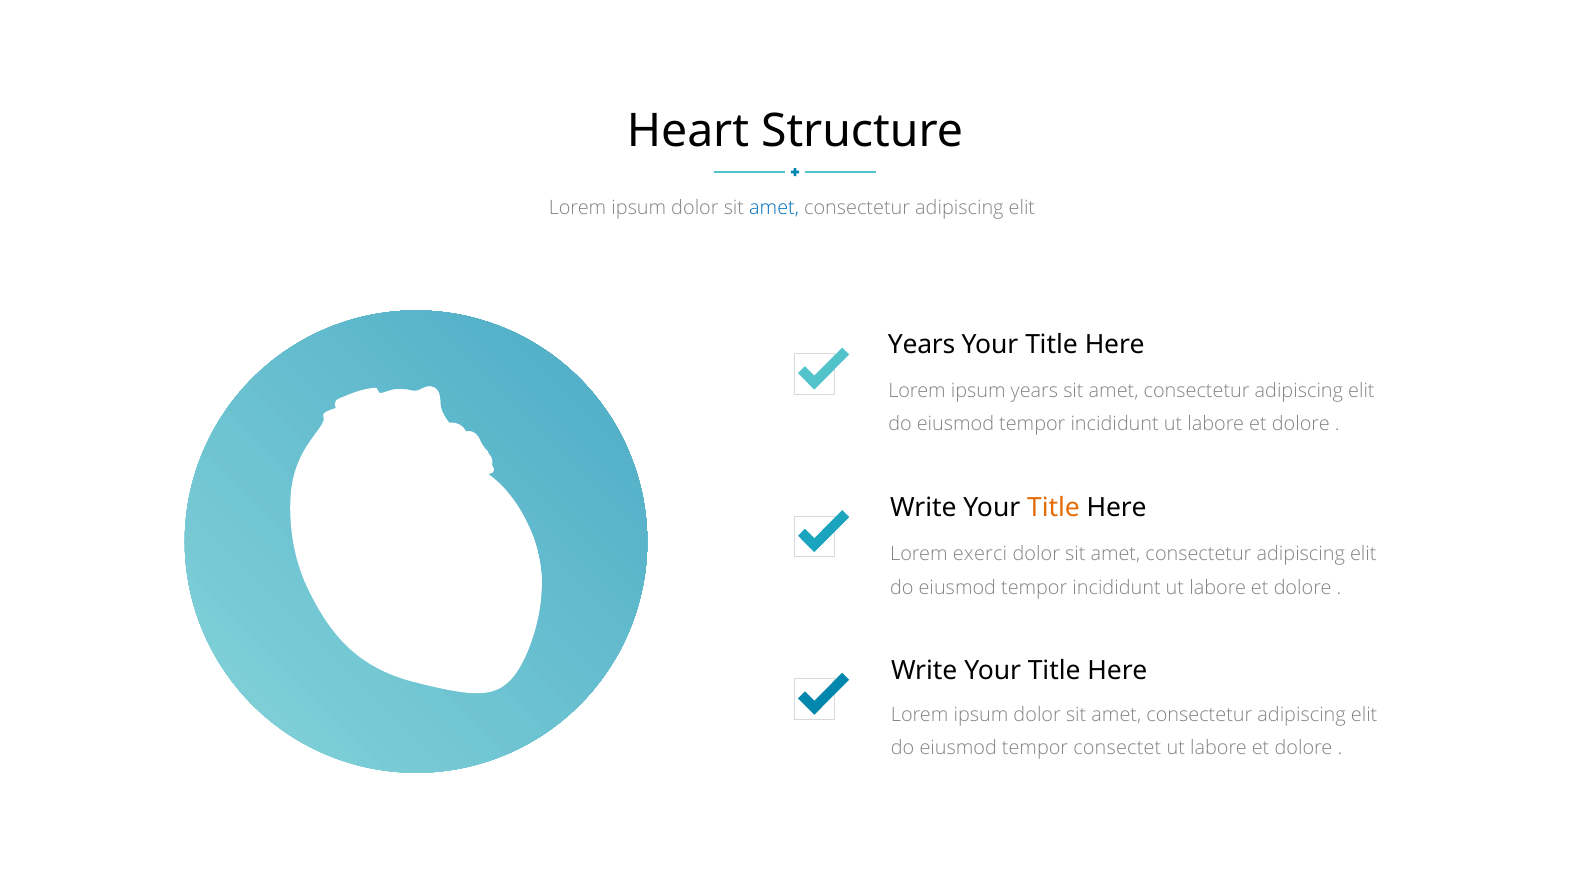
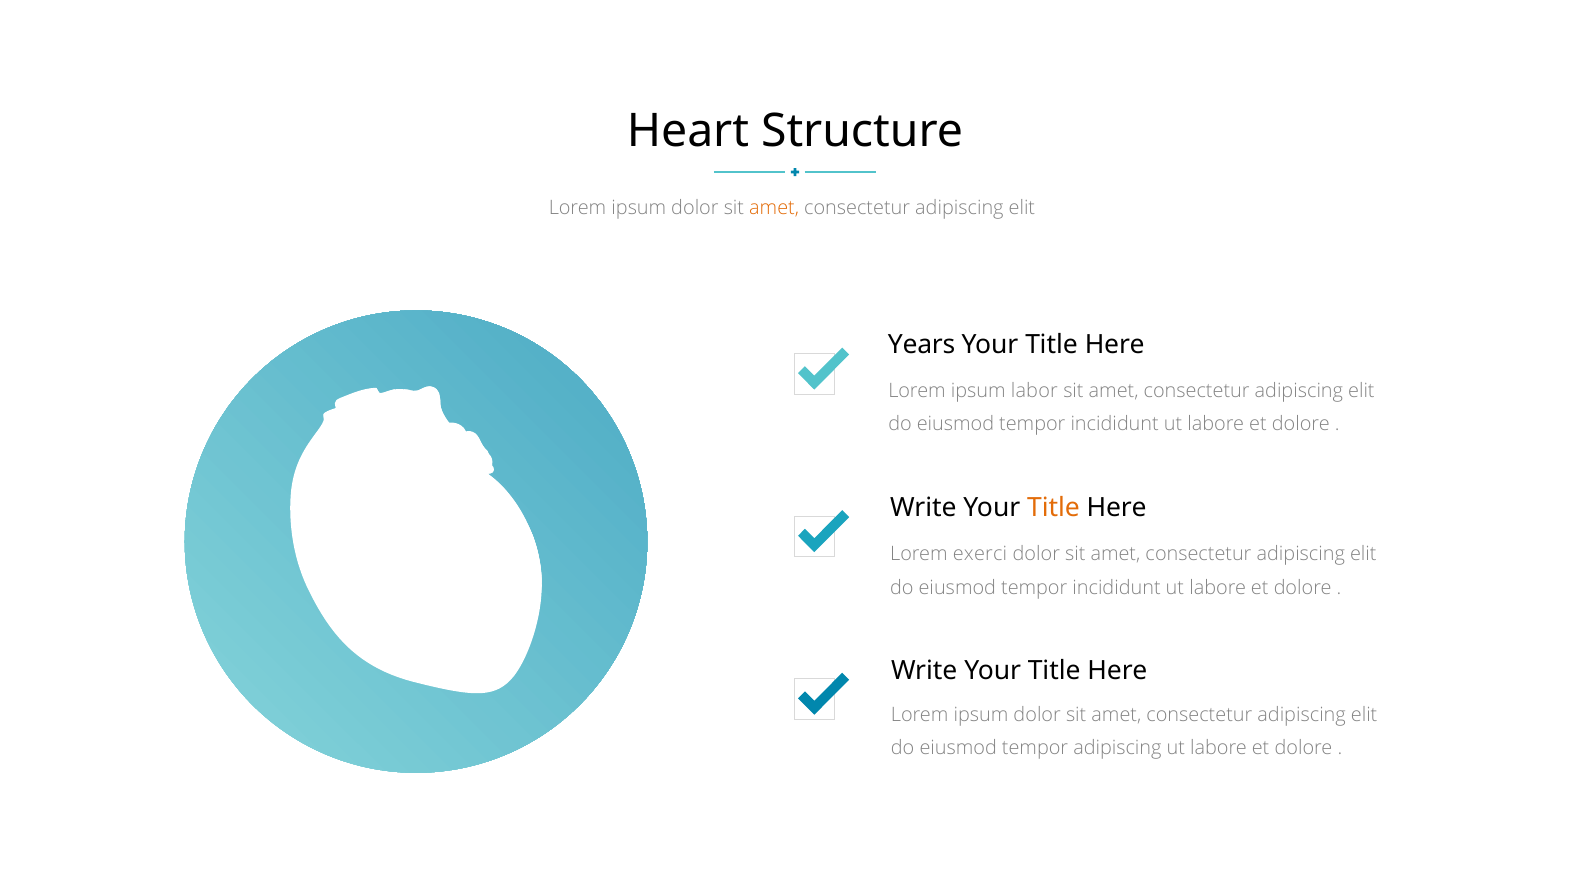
amet colour: blue -> orange (774, 208)
ipsum years: years -> labor (1034, 391)
tempor consectet: consectet -> adipiscing (1117, 749)
